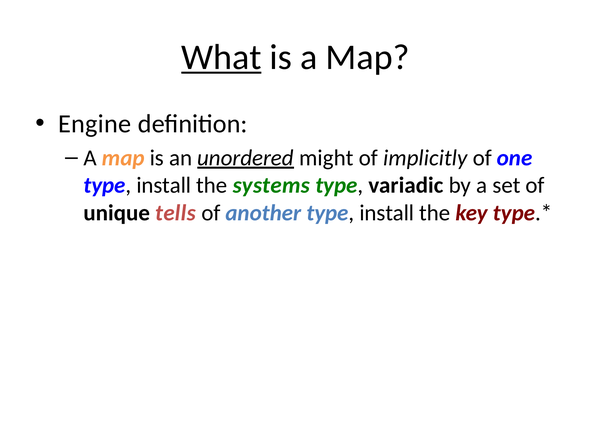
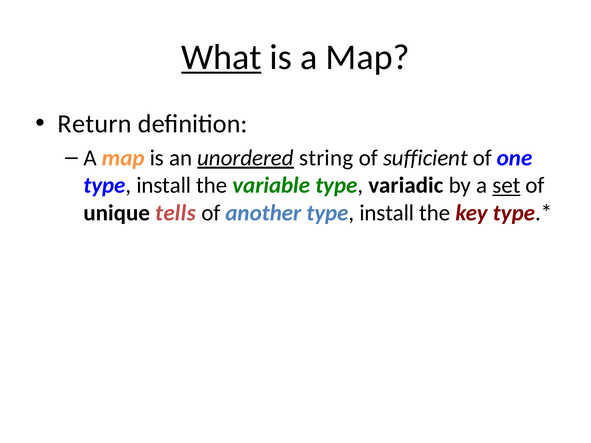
Engine: Engine -> Return (95, 124)
might: might -> string (326, 158)
implicitly: implicitly -> sufficient (425, 158)
systems: systems -> variable (271, 186)
set underline: none -> present (506, 186)
